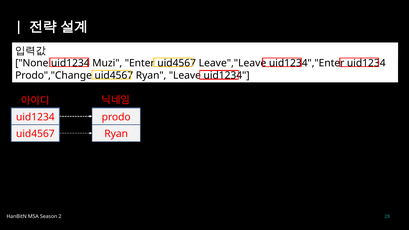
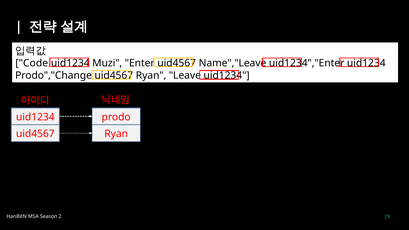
None: None -> Code (32, 63)
Leave","Leave: Leave","Leave -> Name","Leave (233, 63)
